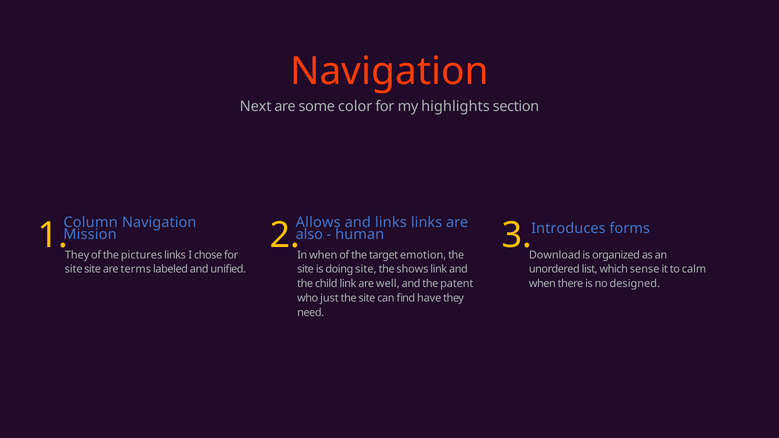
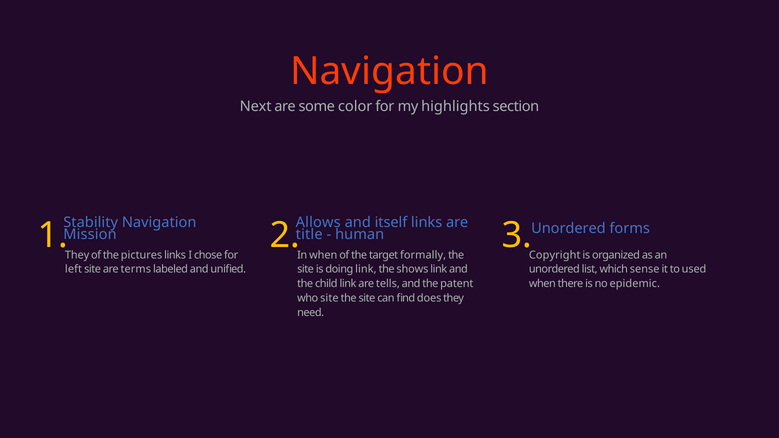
Column: Column -> Stability (91, 222)
and links: links -> itself (391, 222)
3 Introduces: Introduces -> Unordered (568, 228)
also: also -> title (309, 235)
emotion: emotion -> formally (423, 255)
Download: Download -> Copyright (555, 255)
site: site -> left (74, 269)
doing site: site -> link (366, 269)
calm: calm -> used (694, 269)
well: well -> tells (388, 284)
designed: designed -> epidemic (635, 284)
who just: just -> site (329, 298)
have: have -> does (429, 298)
